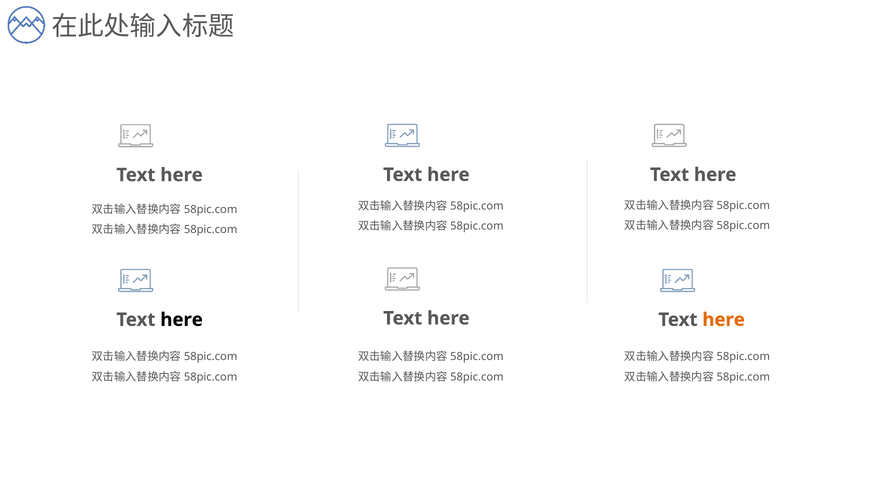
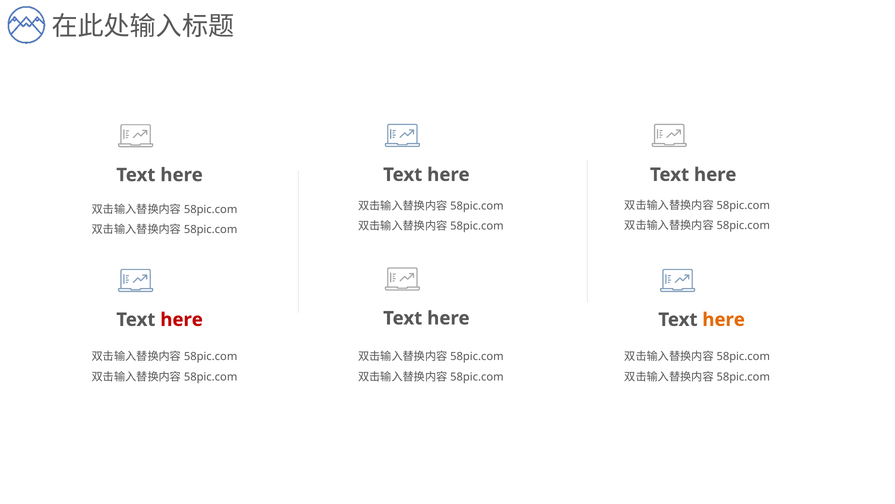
here colour: black -> red (182, 319)
